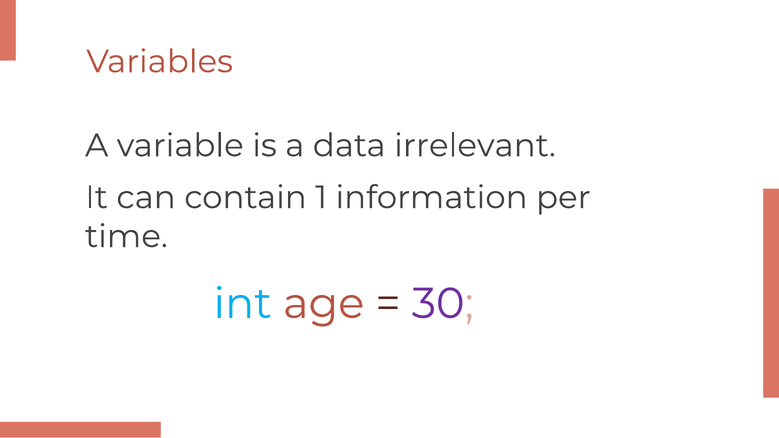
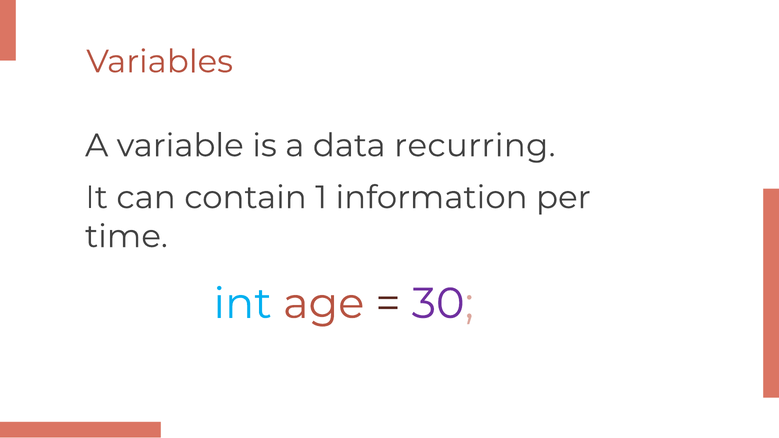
irrelevant: irrelevant -> recurring (475, 146)
